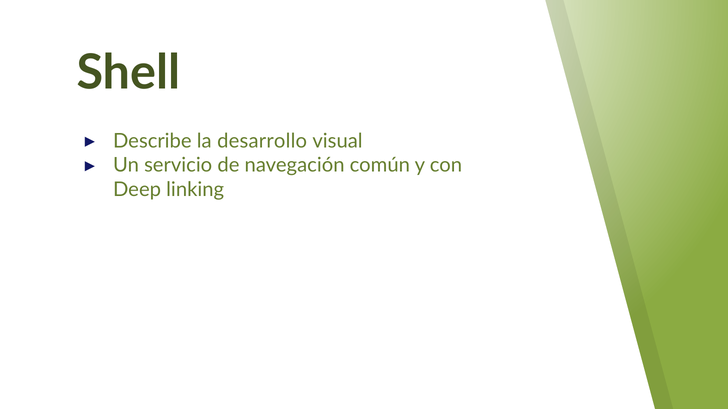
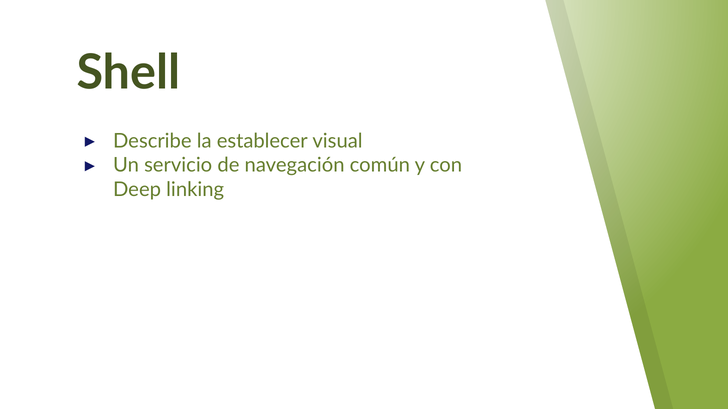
desarrollo: desarrollo -> establecer (262, 141)
